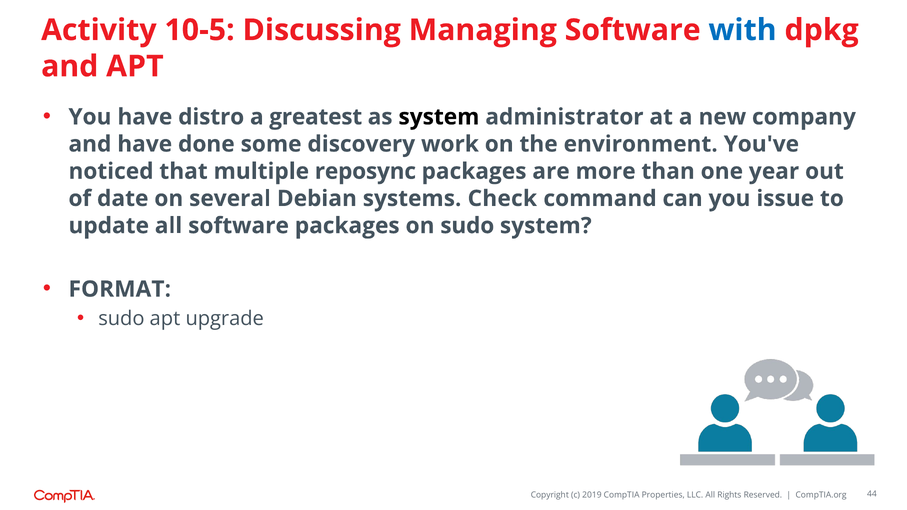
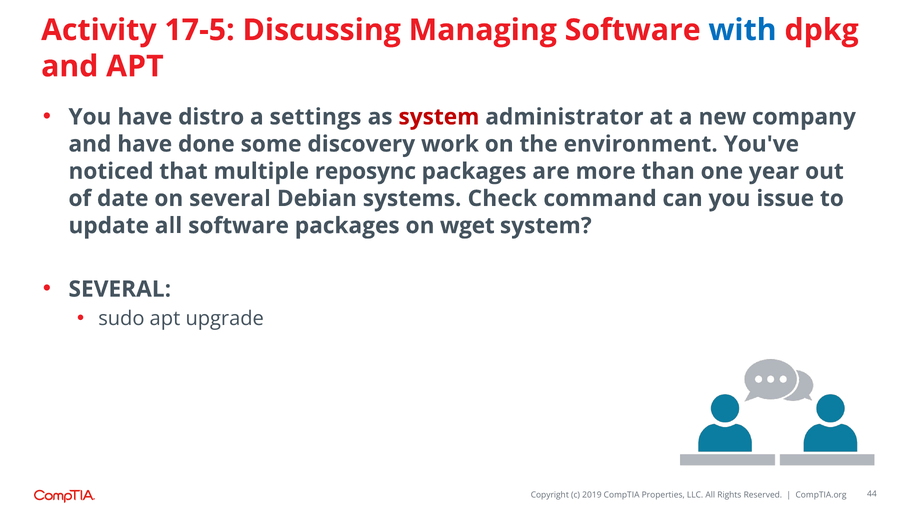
10-5: 10-5 -> 17-5 (200, 30)
greatest: greatest -> settings (315, 117)
system colour: black -> red (439, 117)
on sudo: sudo -> wget (467, 226)
FORMAT: FORMAT -> SEVERAL (120, 289)
